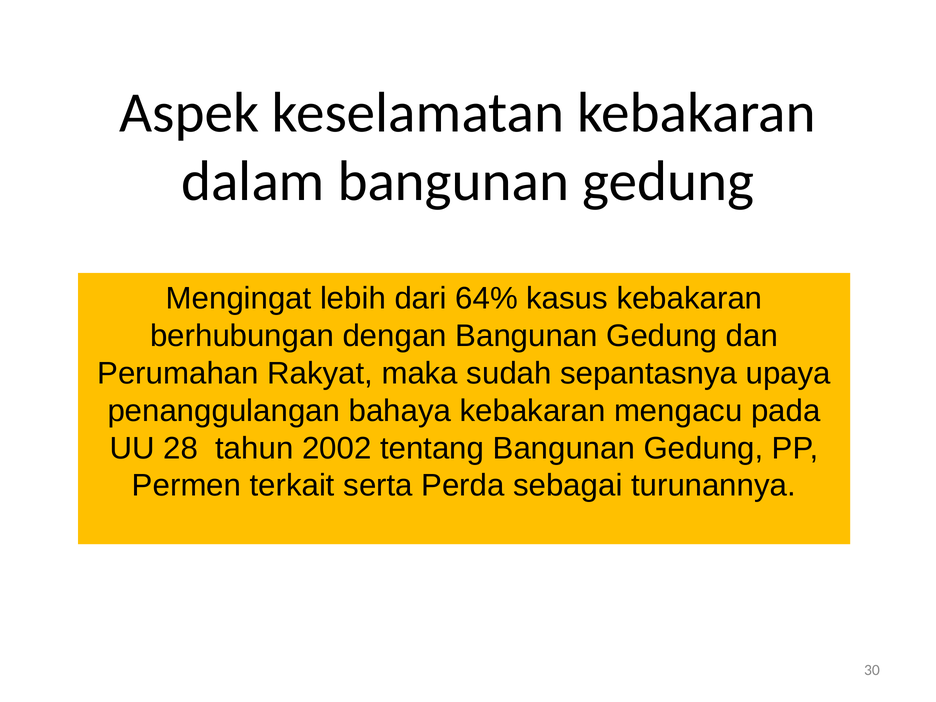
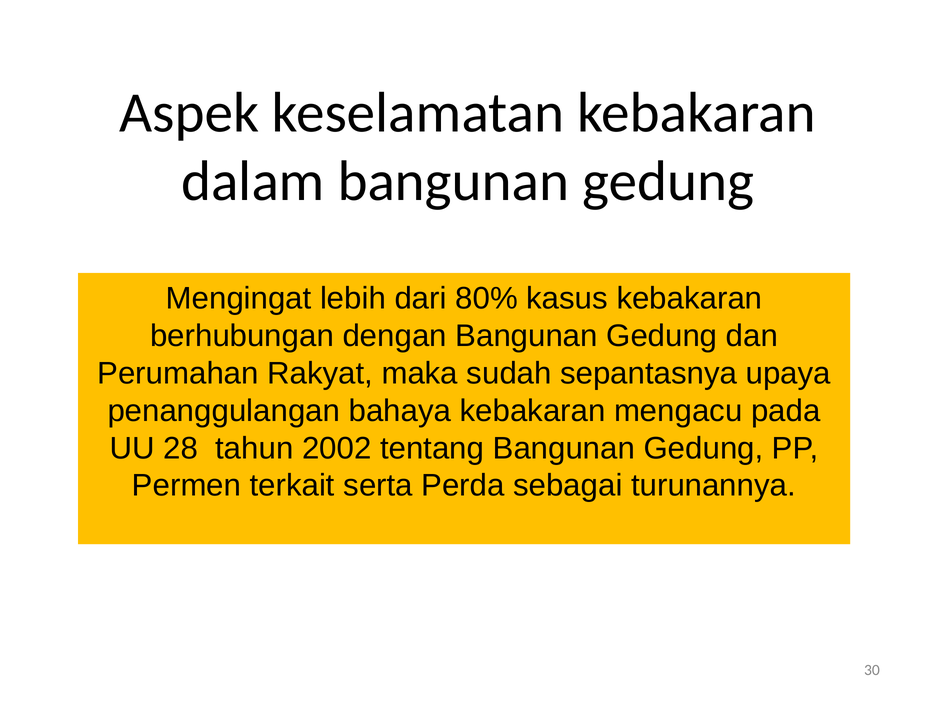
64%: 64% -> 80% (487, 298)
